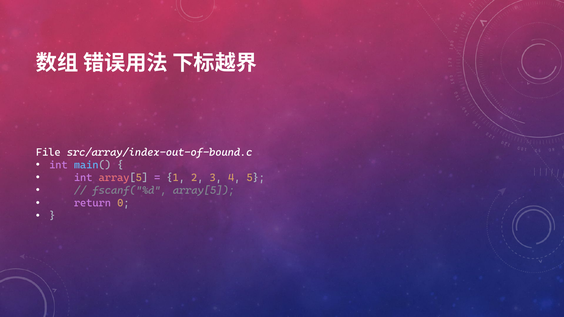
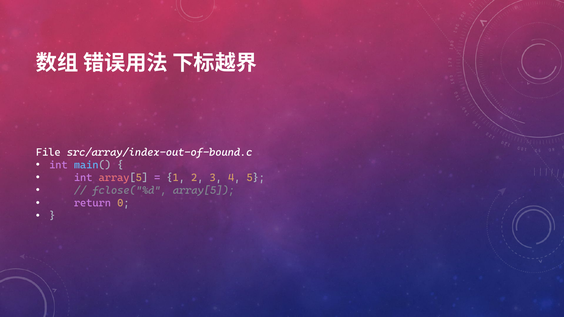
fscanf("%d: fscanf("%d -> fclose("%d (130, 191)
